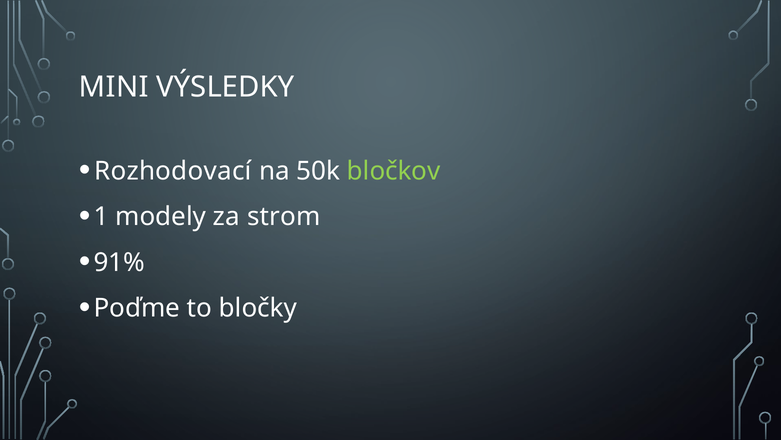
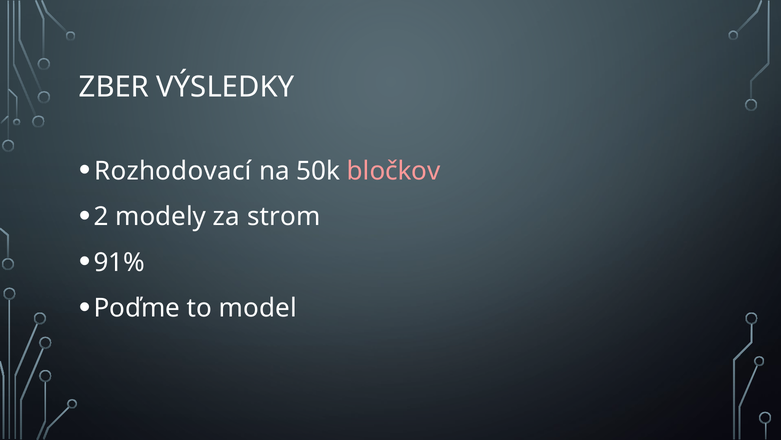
MINI: MINI -> ZBER (114, 87)
bločkov colour: light green -> pink (394, 171)
1: 1 -> 2 (101, 216)
bločky: bločky -> model (258, 308)
